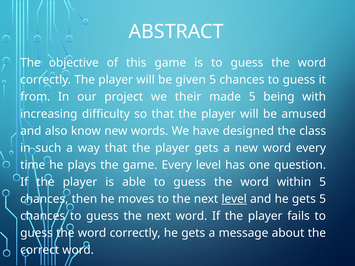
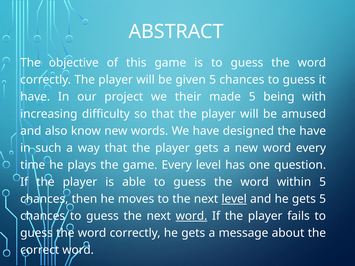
from: from -> have (35, 97)
the class: class -> have (313, 131)
word underline: none -> present (191, 216)
